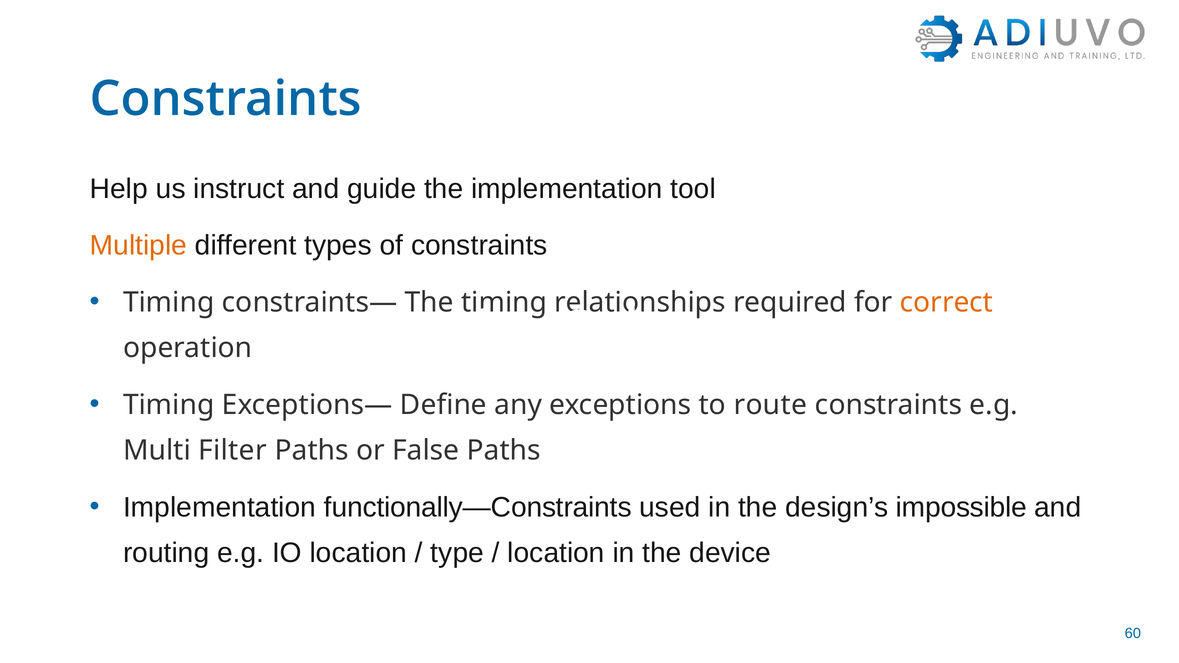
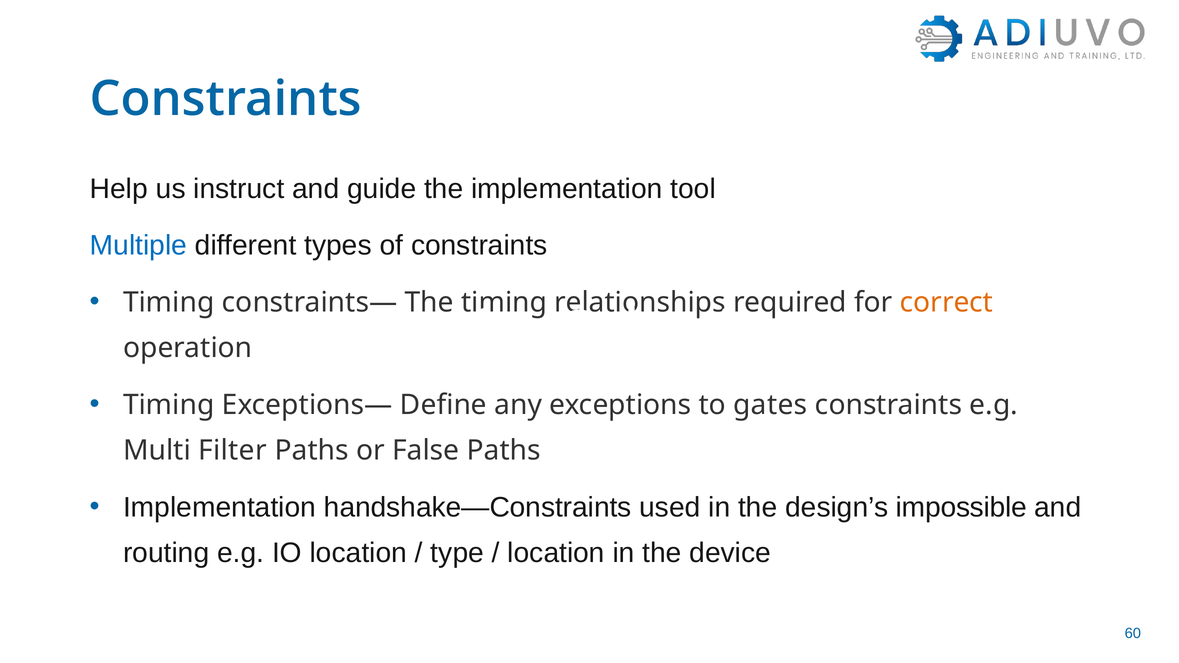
Multiple colour: orange -> blue (138, 246)
route: route -> gates (770, 405)
functionally—Constraints: functionally—Constraints -> handshake—Constraints (478, 507)
